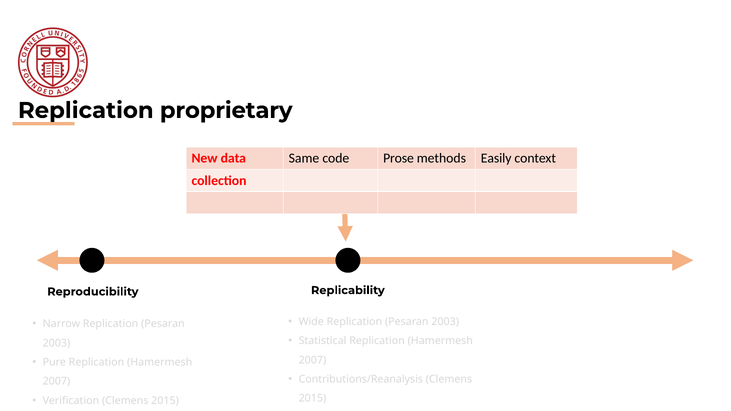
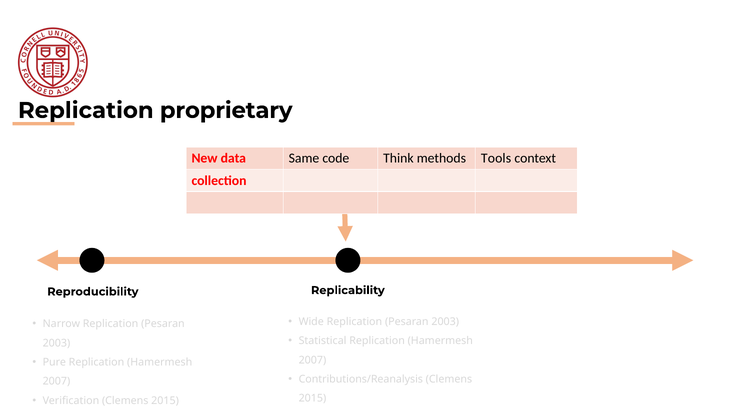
Prose: Prose -> Think (398, 158)
Easily: Easily -> Tools (496, 158)
